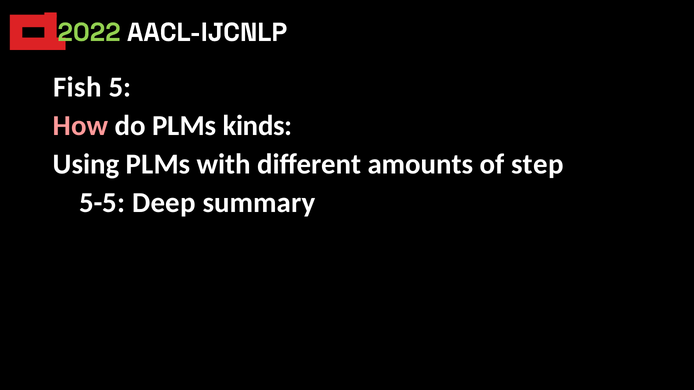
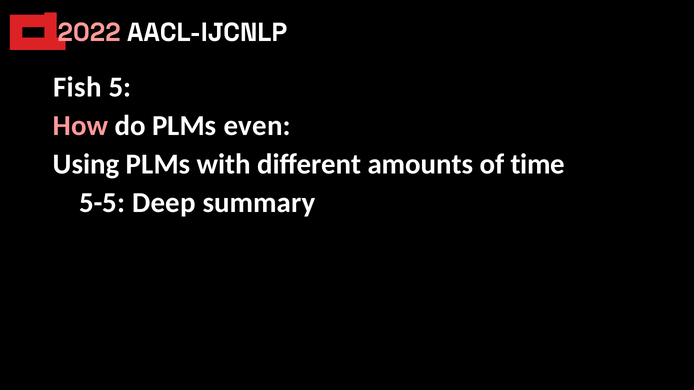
2022 colour: light green -> pink (89, 32)
kinds: kinds -> even (257, 126)
step: step -> time (538, 164)
